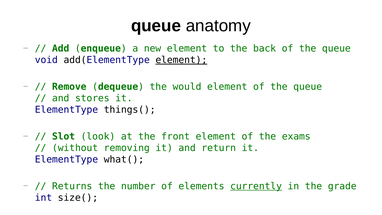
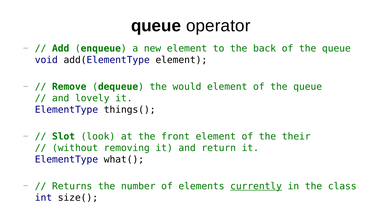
anatomy: anatomy -> operator (218, 26)
element underline: present -> none (181, 60)
stores: stores -> lovely (92, 98)
exams: exams -> their (296, 136)
grade: grade -> class (342, 186)
